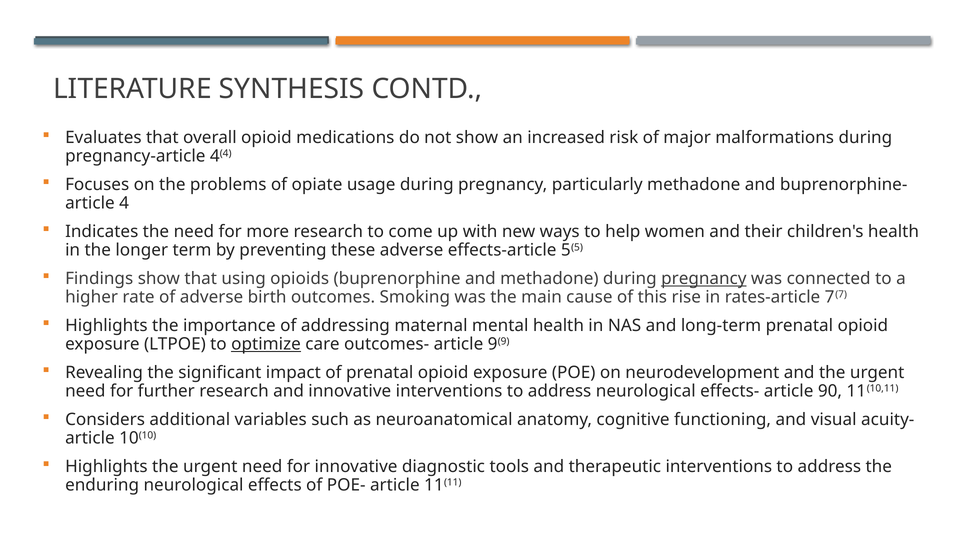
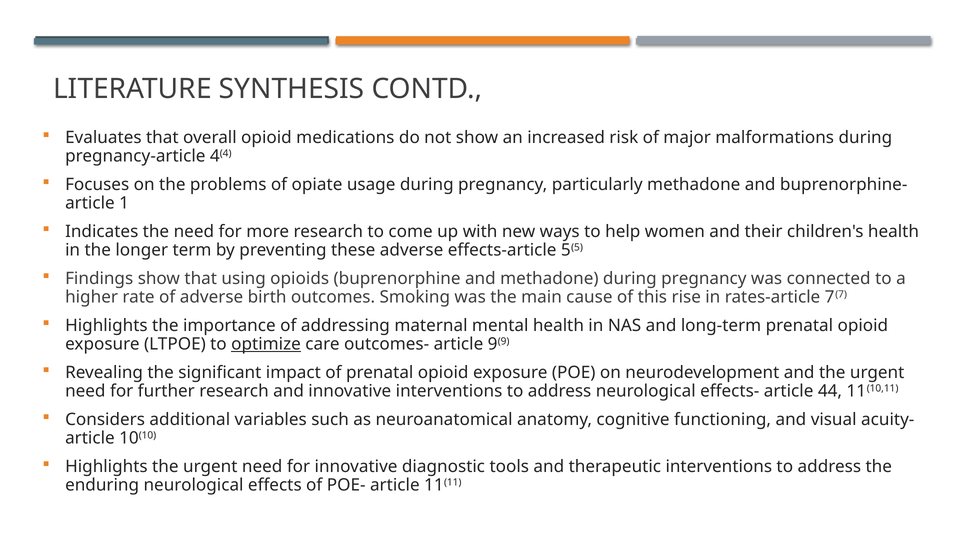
4: 4 -> 1 (124, 203)
pregnancy underline: present -> none (704, 279)
90: 90 -> 44 (830, 391)
